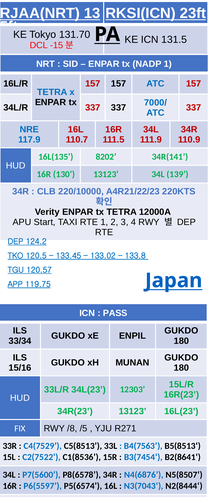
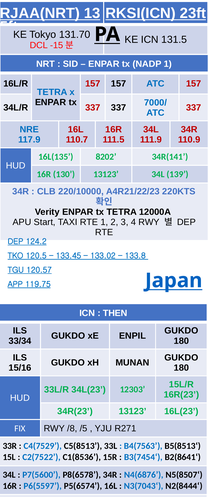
PASS: PASS -> THEN (115, 314)
